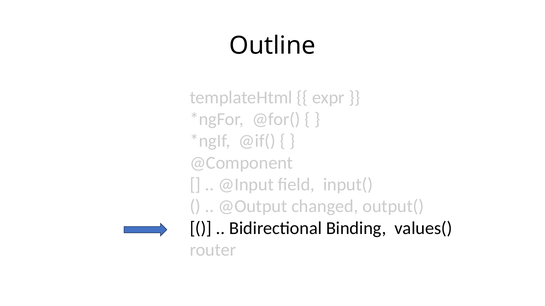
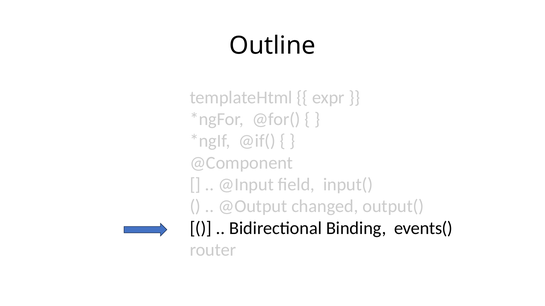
values(: values( -> events( (423, 228)
